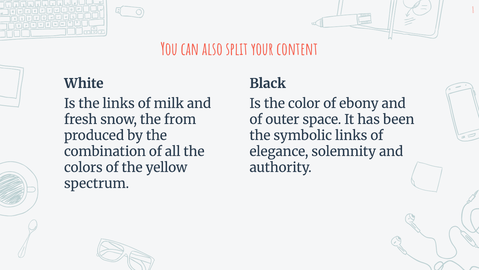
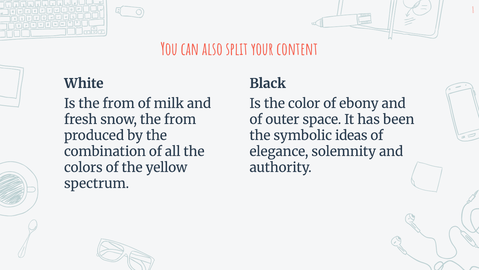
Is the links: links -> from (119, 103)
symbolic links: links -> ideas (351, 135)
